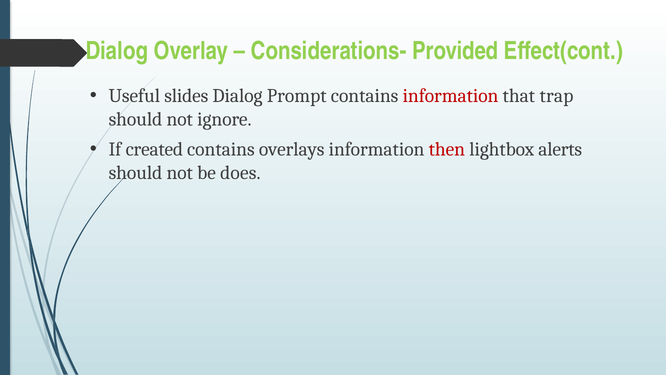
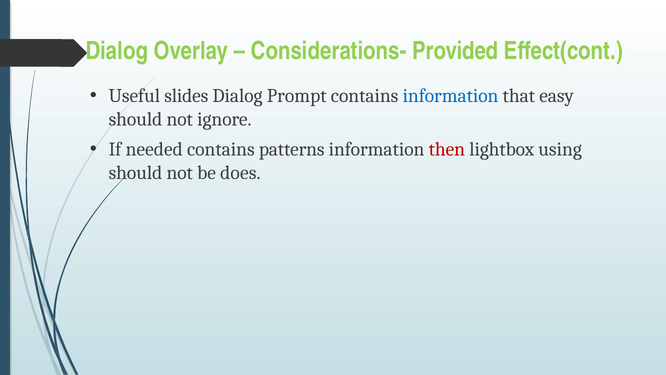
information colour: red -> blue (451, 96)
trap: trap -> easy (557, 96)
created: created -> needed (154, 149)
overlays: overlays -> patterns (292, 149)
alerts: alerts -> using (560, 149)
